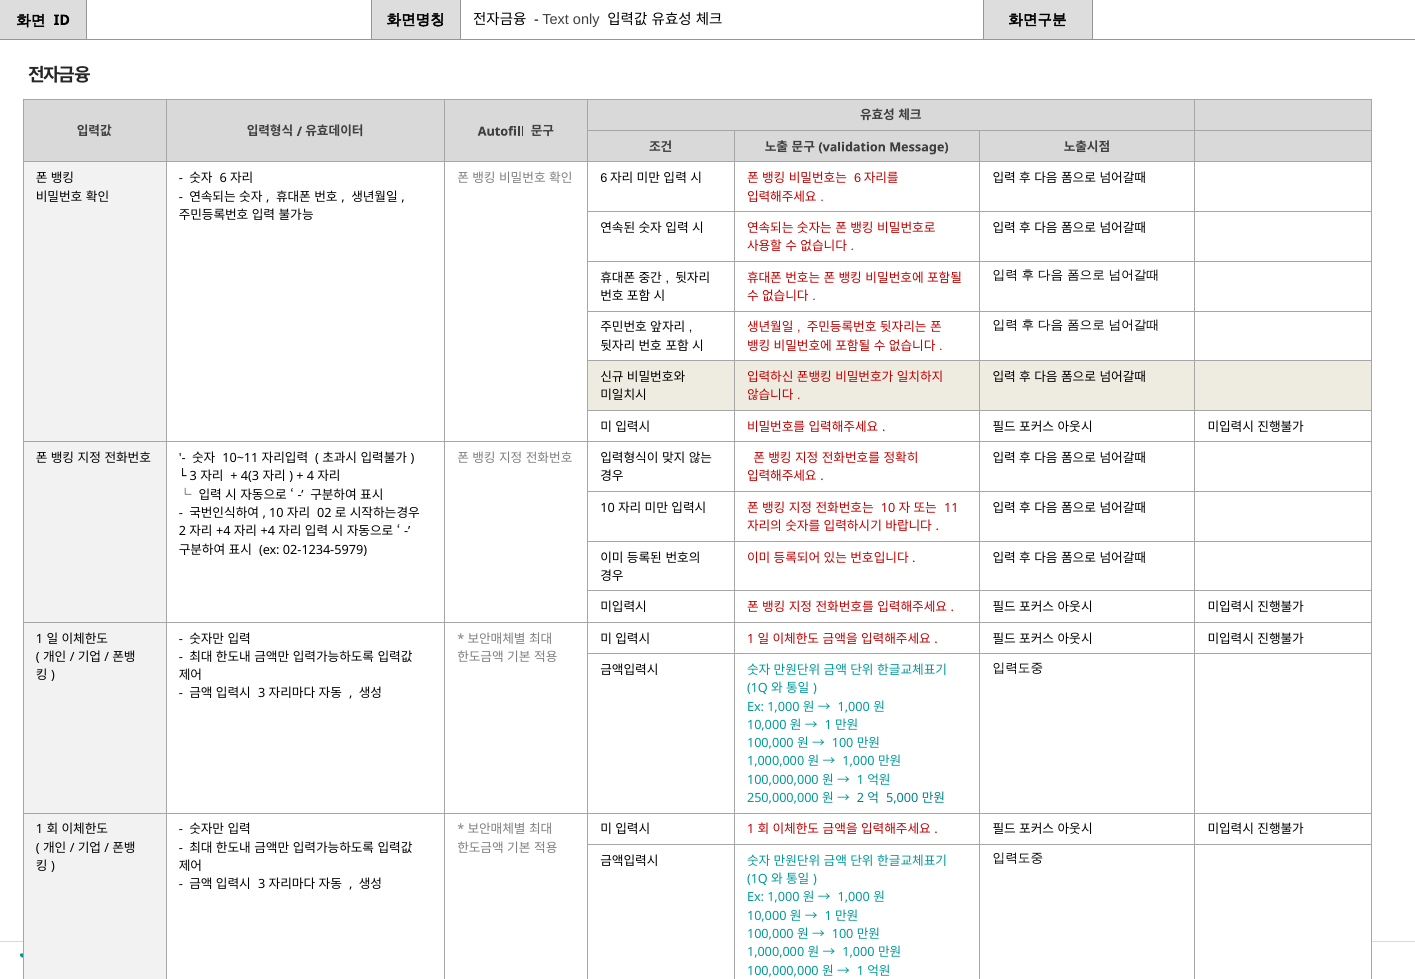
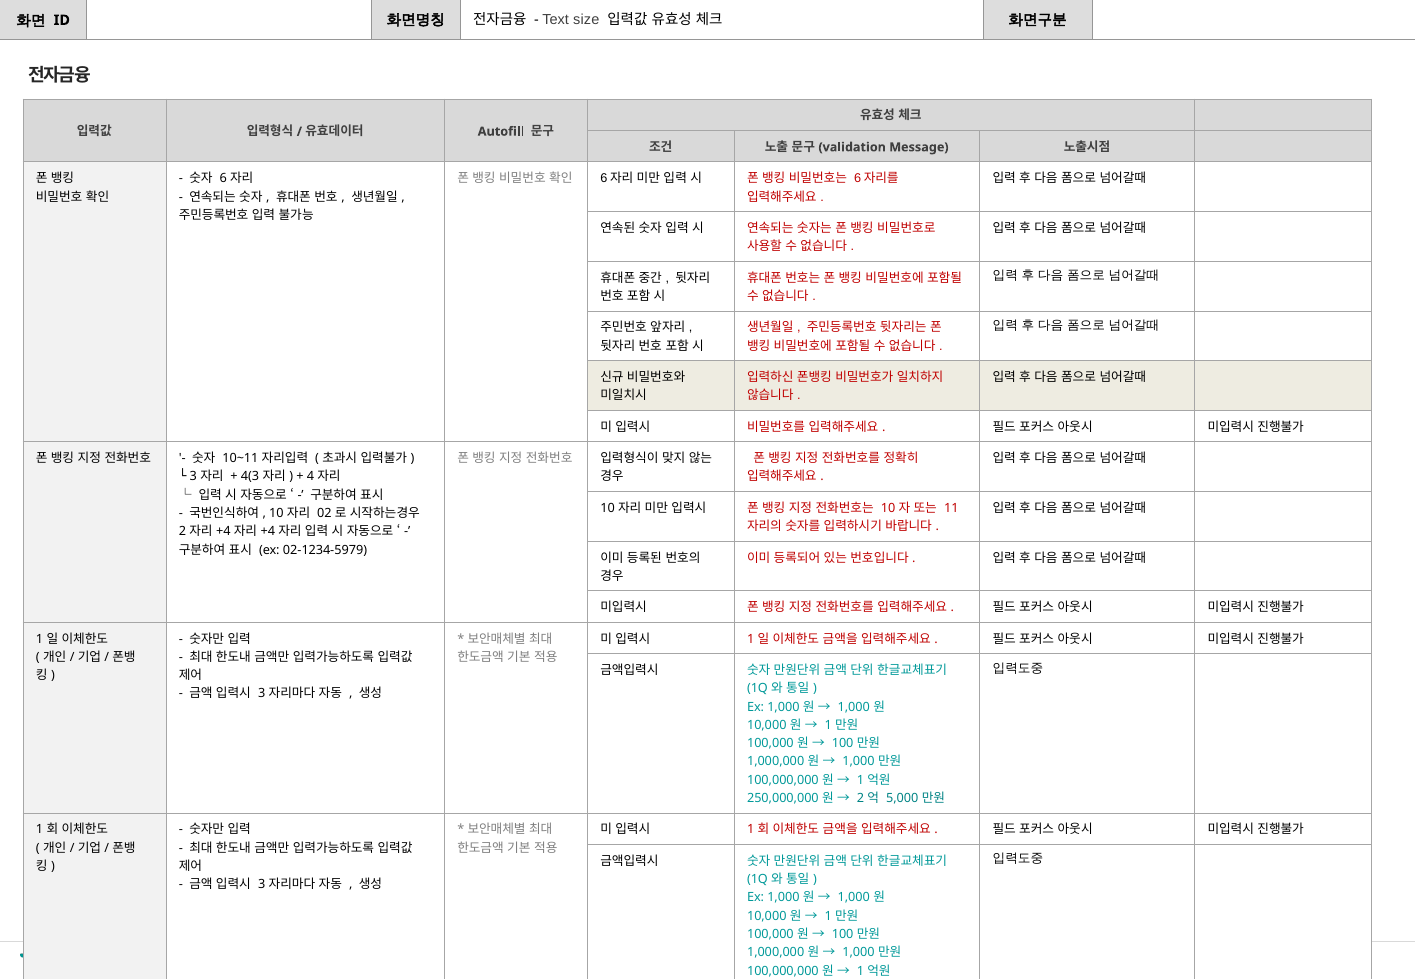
only: only -> size (586, 19)
